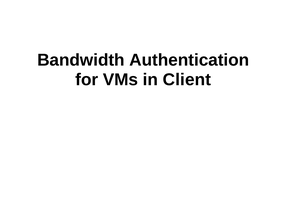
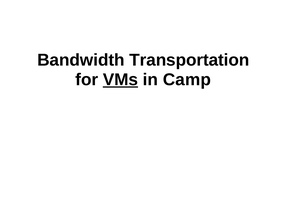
Authentication: Authentication -> Transportation (189, 60)
VMs underline: none -> present (120, 80)
Client: Client -> Camp (187, 80)
